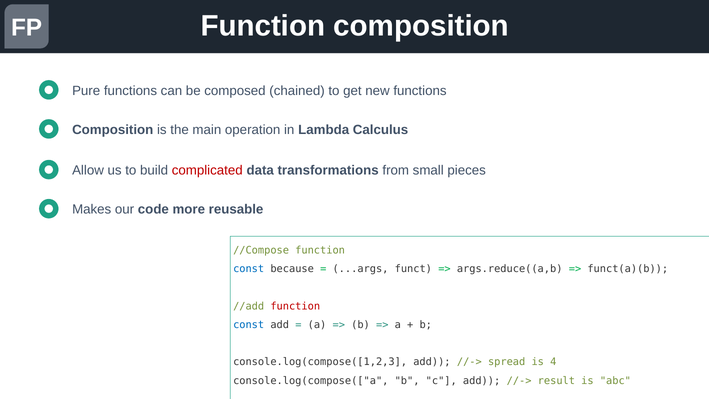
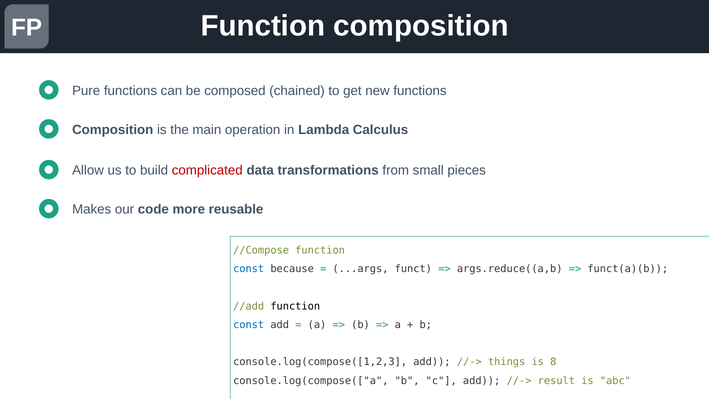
function colour: red -> black (295, 306)
spread: spread -> things (507, 362)
4: 4 -> 8 (553, 362)
